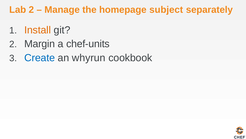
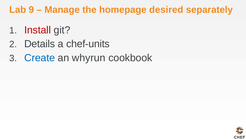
Lab 2: 2 -> 9 (31, 10)
subject: subject -> desired (166, 10)
Install colour: orange -> red (38, 30)
Margin: Margin -> Details (40, 44)
